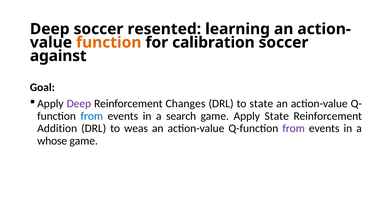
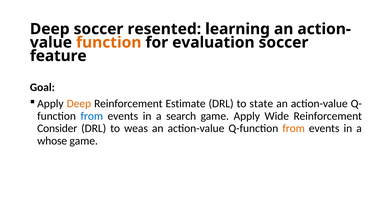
calibration: calibration -> evaluation (213, 42)
against: against -> feature (58, 56)
Deep colour: purple -> orange (79, 103)
Changes: Changes -> Estimate (186, 103)
Apply State: State -> Wide (277, 116)
Addition: Addition -> Consider (57, 128)
from colour: purple -> orange (294, 128)
